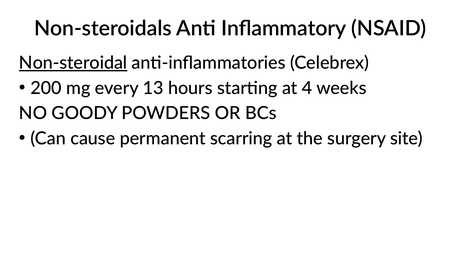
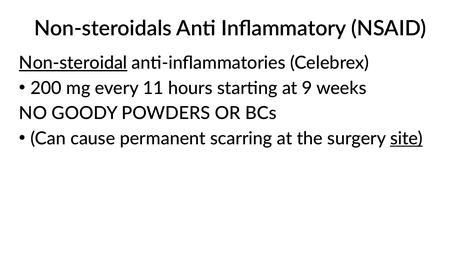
13: 13 -> 11 (153, 88)
4: 4 -> 9 (307, 88)
site underline: none -> present (406, 138)
